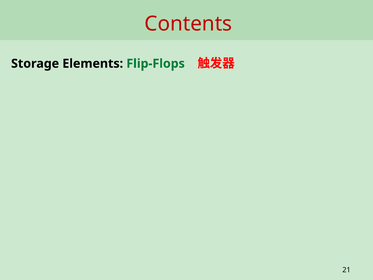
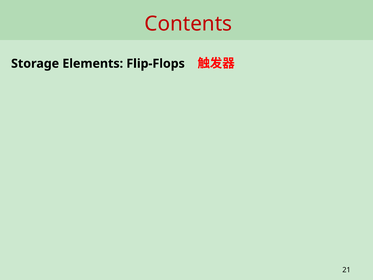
Flip-Flops colour: green -> black (156, 64)
